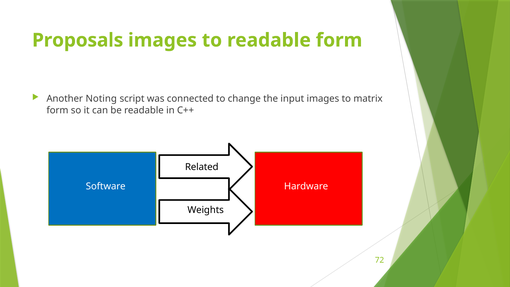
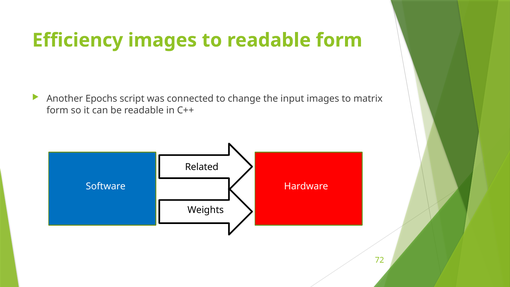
Proposals: Proposals -> Efficiency (78, 40)
Noting: Noting -> Epochs (101, 99)
